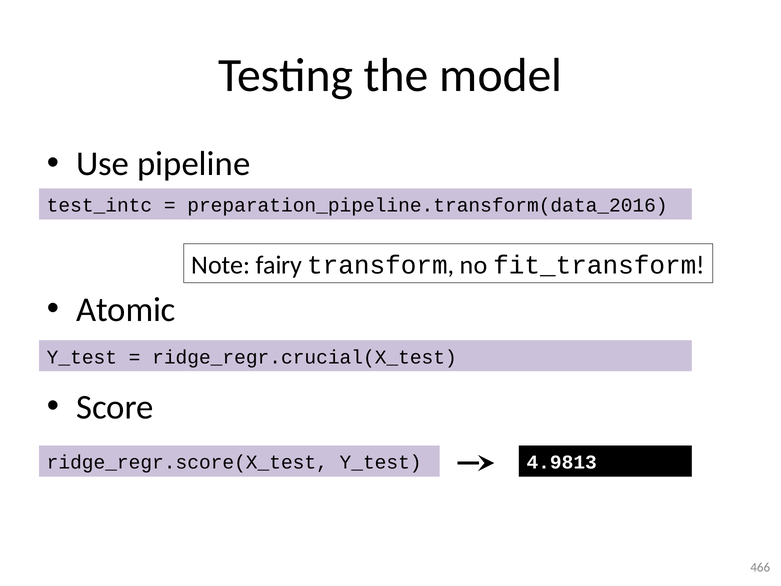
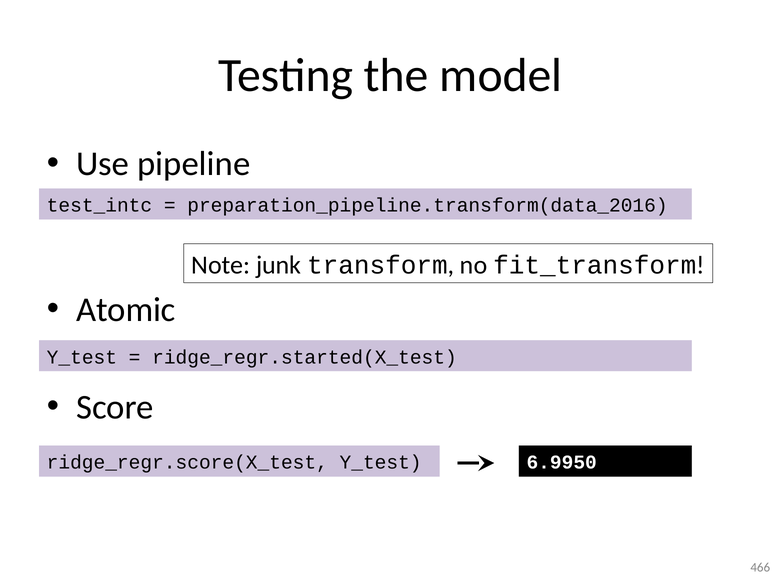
fairy: fairy -> junk (279, 265)
ridge_regr.crucial(X_test: ridge_regr.crucial(X_test -> ridge_regr.started(X_test (304, 357)
4.9813: 4.9813 -> 6.9950 (562, 462)
